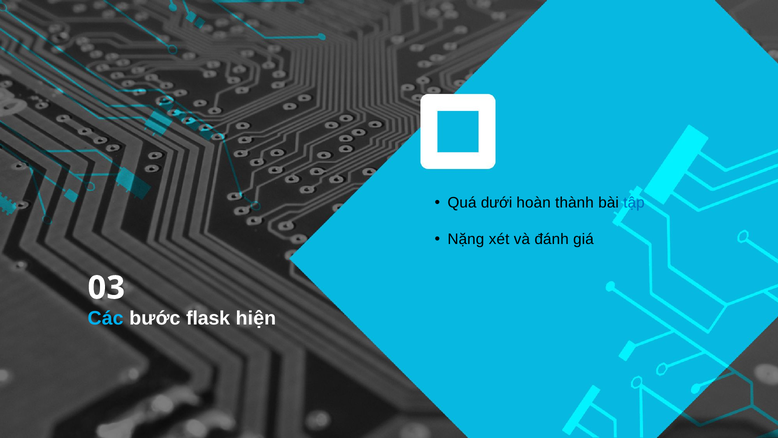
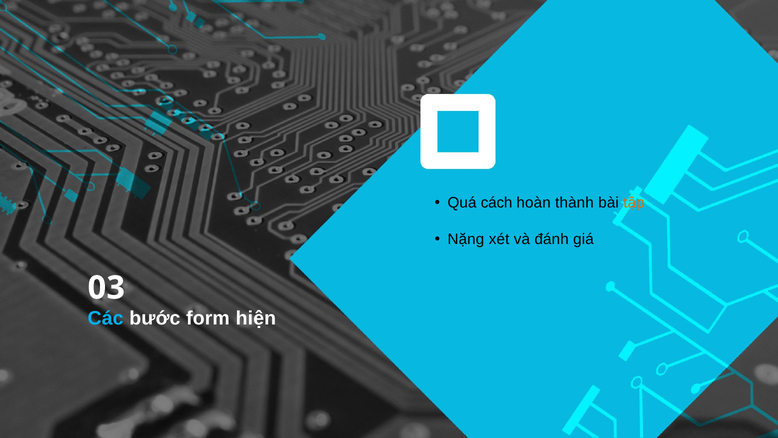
dưới: dưới -> cách (497, 203)
tập colour: blue -> orange (634, 203)
flask: flask -> form (208, 318)
